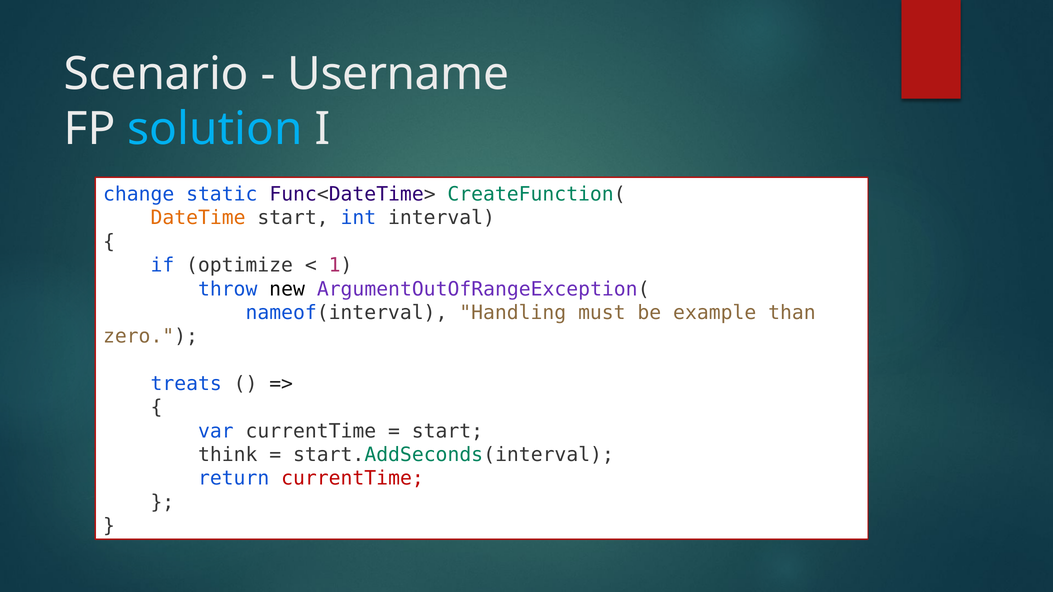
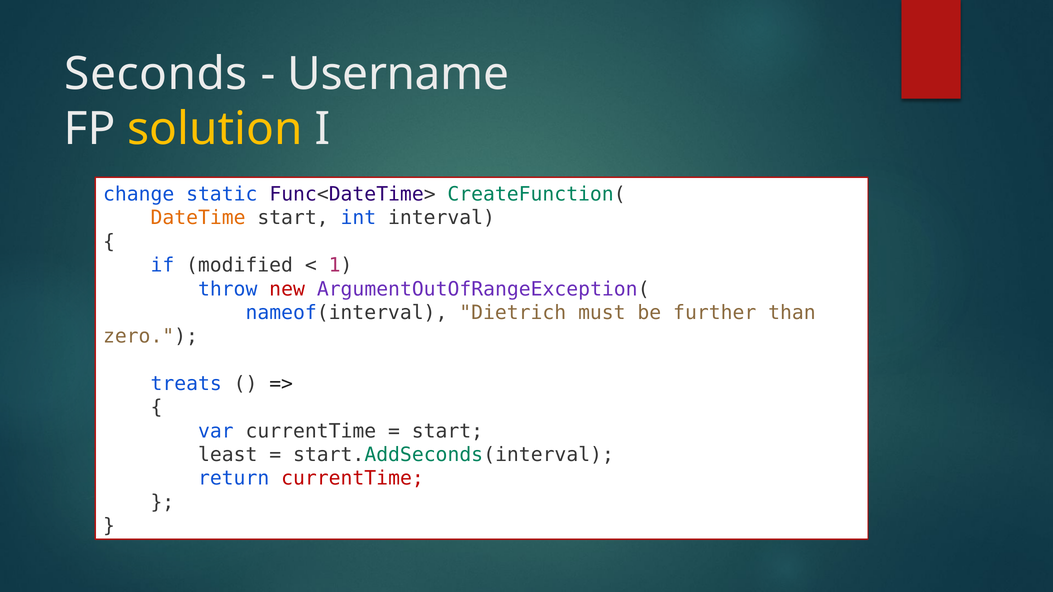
Scenario: Scenario -> Seconds (156, 74)
solution colour: light blue -> yellow (215, 129)
optimize: optimize -> modified (240, 265)
new colour: black -> red (287, 289)
Handling: Handling -> Dietrich (513, 313)
example: example -> further (715, 313)
think: think -> least (228, 455)
